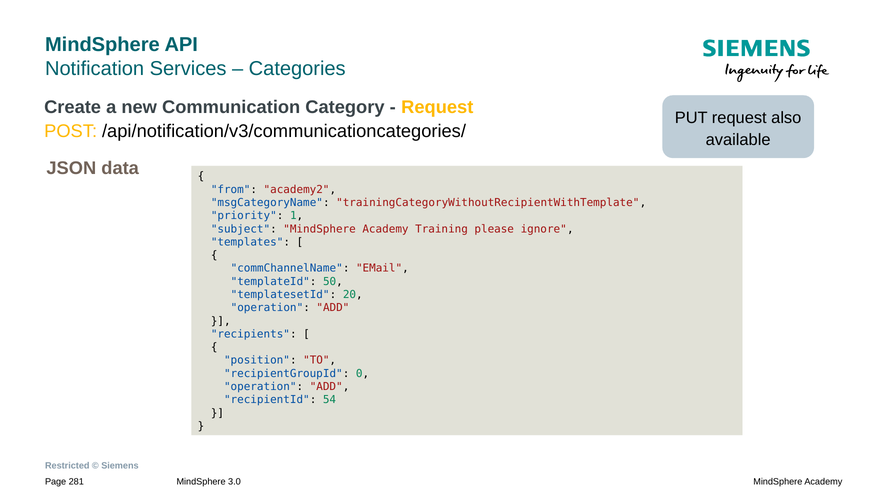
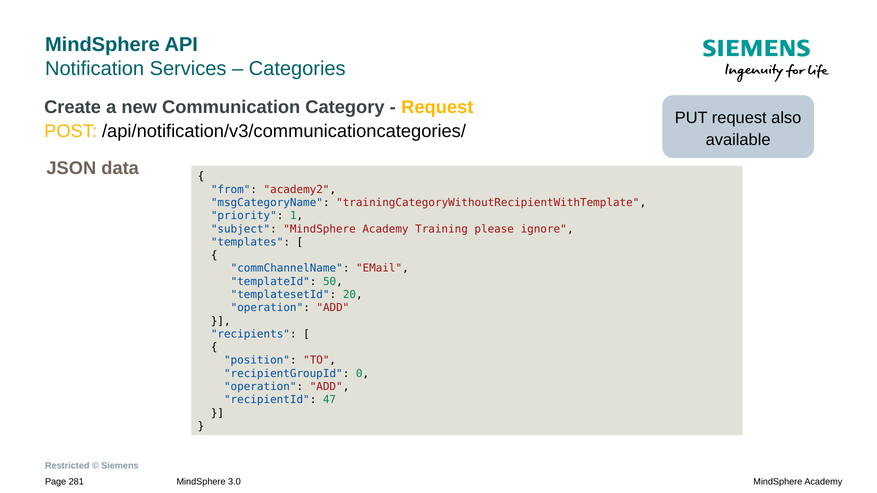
54: 54 -> 47 (330, 400)
